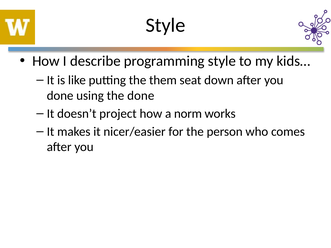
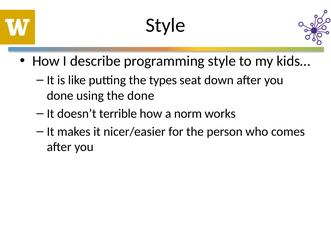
them: them -> types (163, 80)
project: project -> terrible (118, 114)
